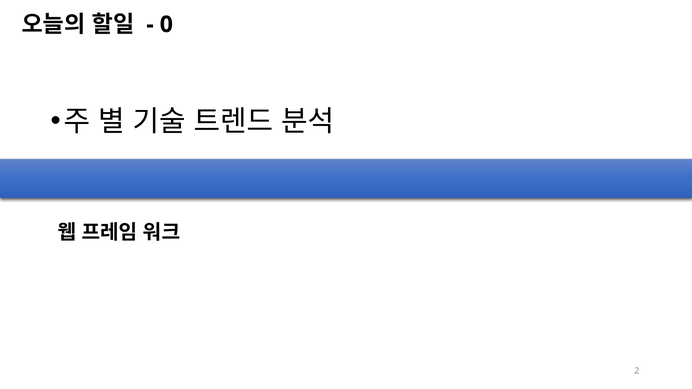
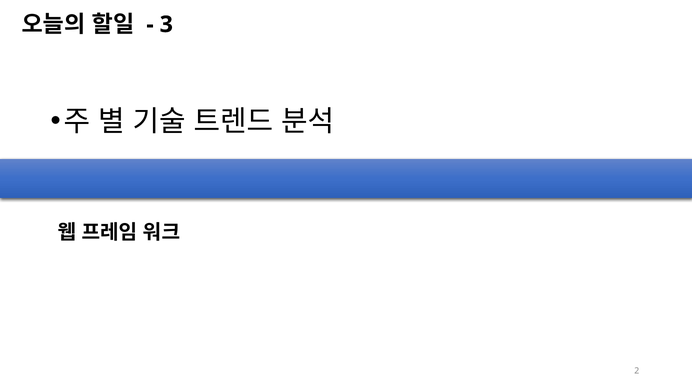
0: 0 -> 3 (166, 24)
